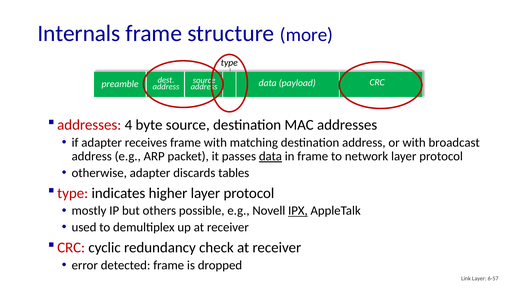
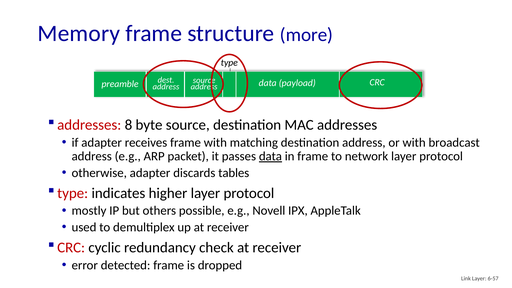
Internals: Internals -> Memory (79, 33)
4: 4 -> 8 (128, 125)
IPX underline: present -> none (298, 211)
